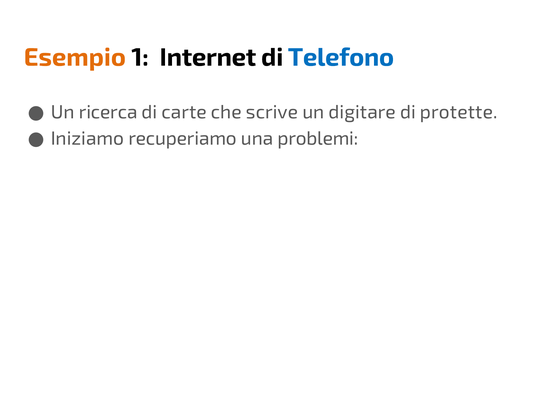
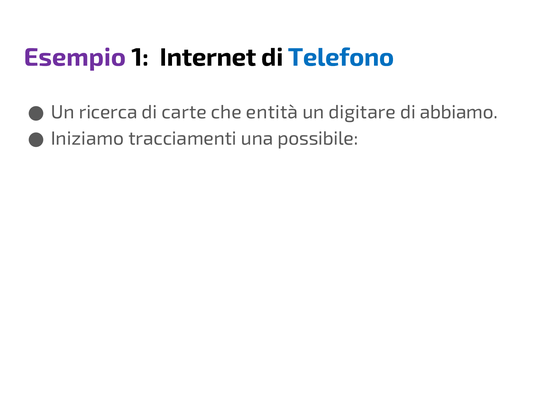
Esempio colour: orange -> purple (75, 57)
scrive: scrive -> entità (272, 112)
protette: protette -> abbiamo (459, 112)
recuperiamo: recuperiamo -> tracciamenti (183, 139)
problemi: problemi -> possibile (318, 139)
